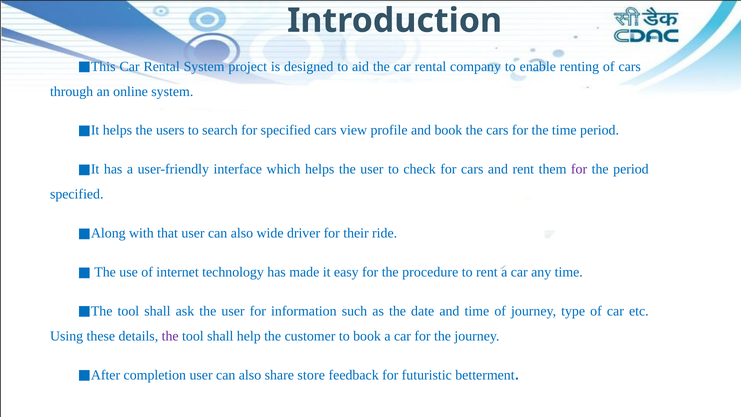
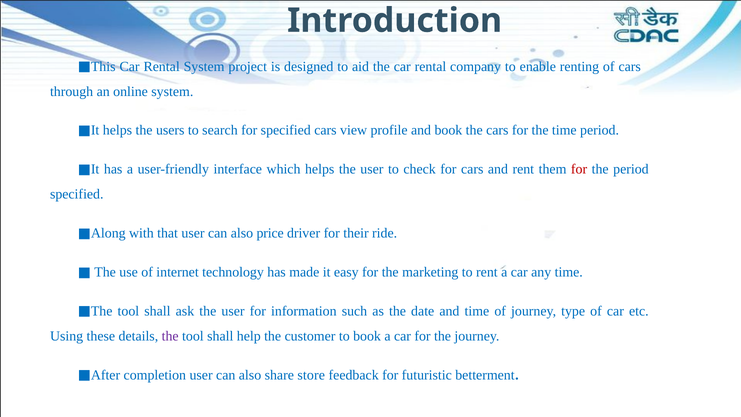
for colour: purple -> red (579, 169)
wide: wide -> price (270, 233)
procedure: procedure -> marketing (430, 272)
